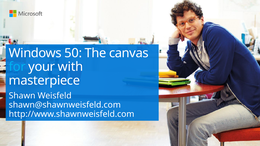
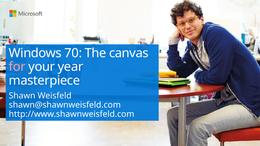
50: 50 -> 70 (73, 53)
for colour: light blue -> pink (17, 67)
with: with -> year (70, 67)
